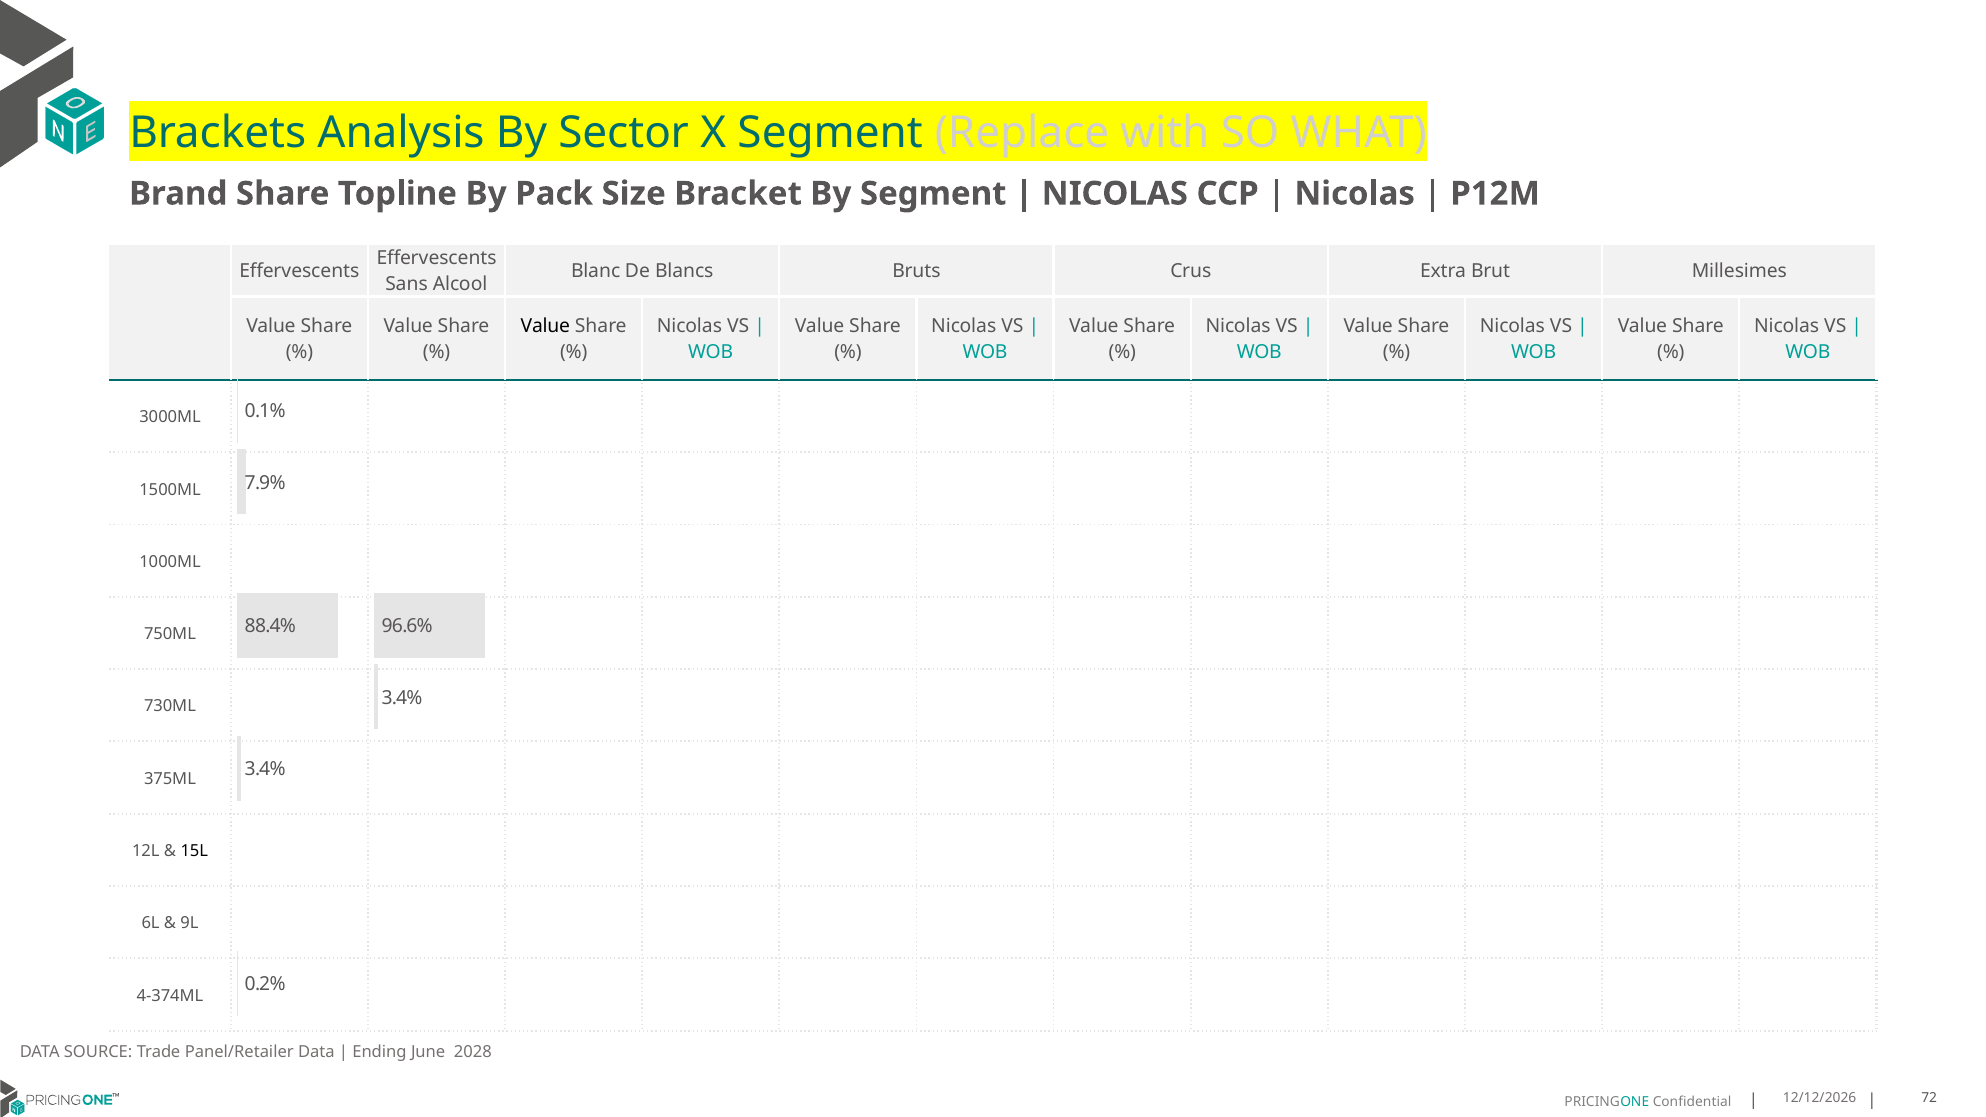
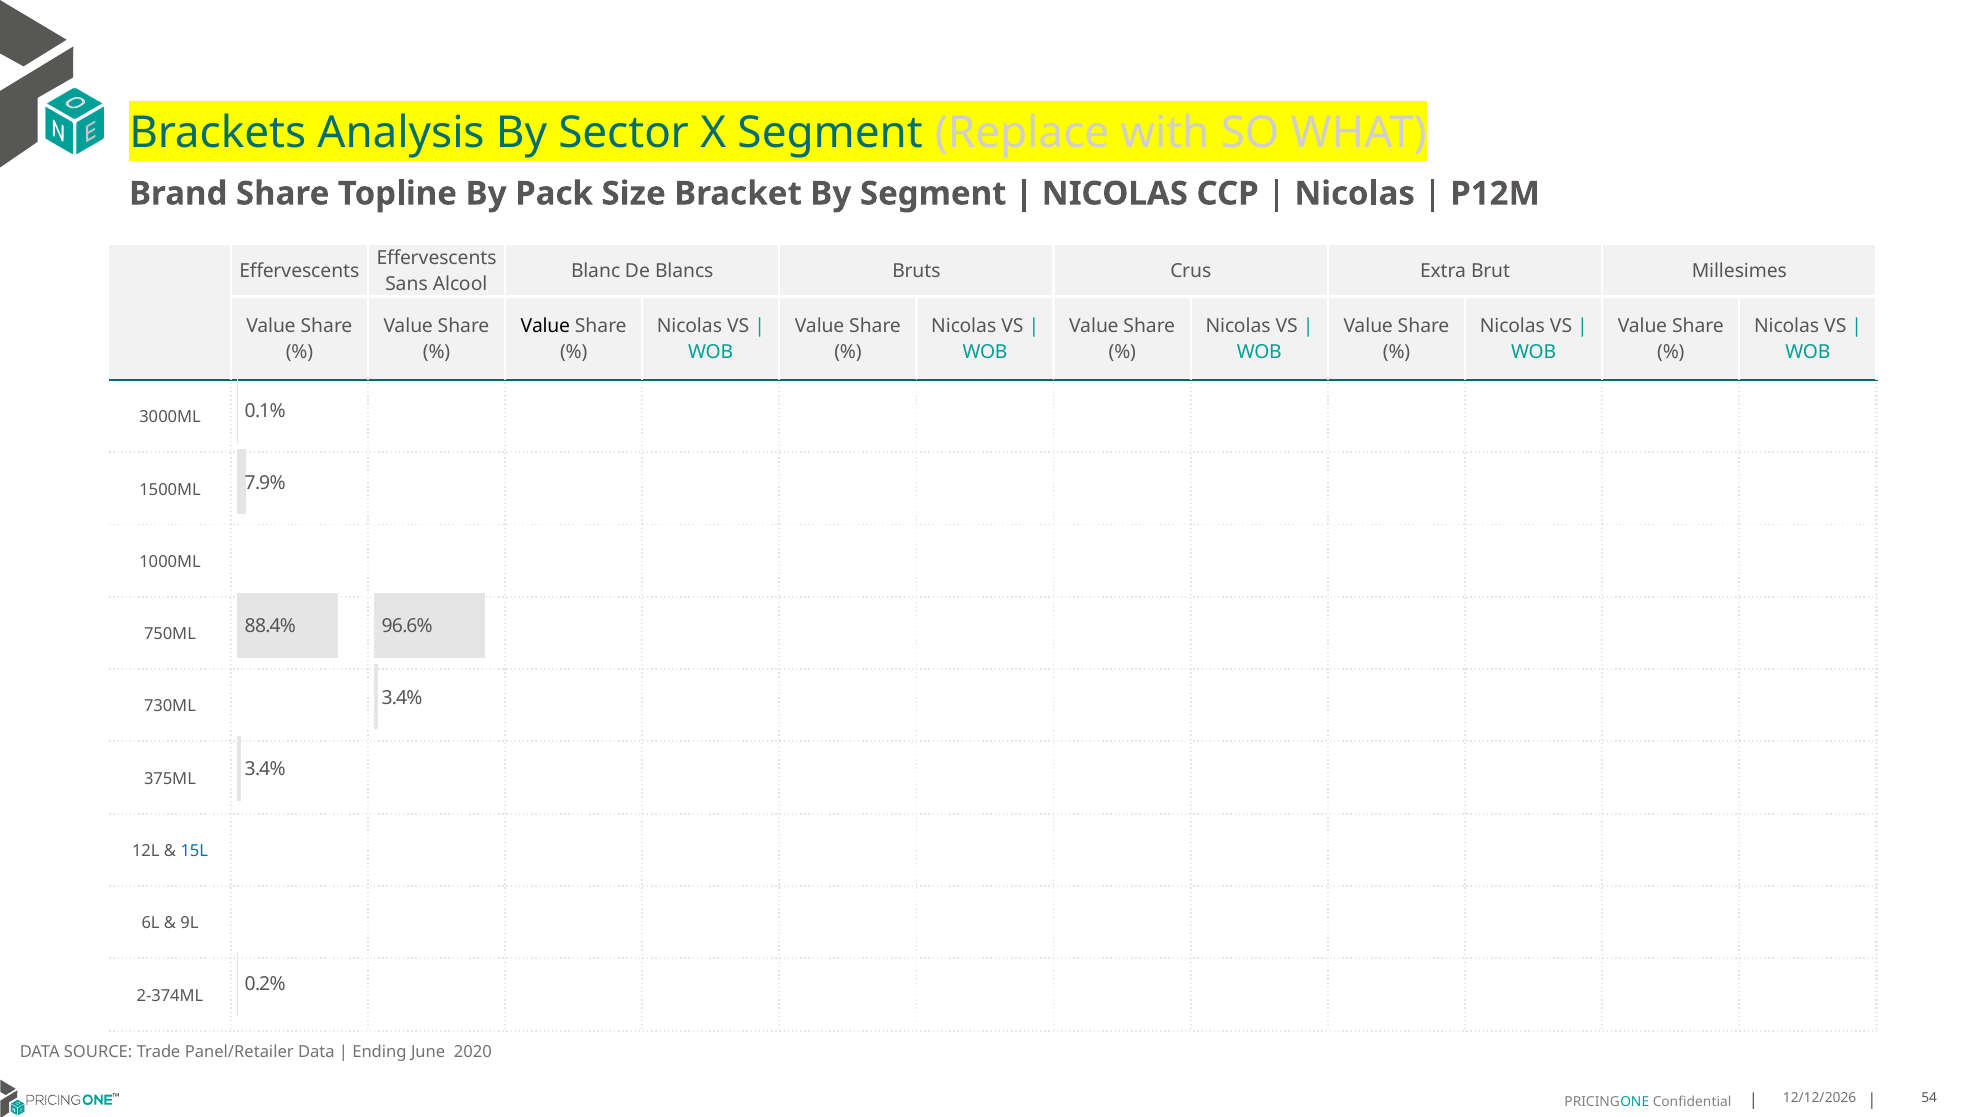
15L colour: black -> blue (194, 851)
4-374ML: 4-374ML -> 2-374ML (170, 996)
2028: 2028 -> 2020 (473, 1052)
72: 72 -> 54 (1929, 1098)
